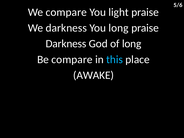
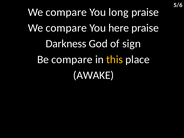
light: light -> long (119, 12)
darkness: darkness -> compare (66, 28)
You long: long -> here (119, 28)
of long: long -> sign (132, 44)
this colour: light blue -> yellow (115, 59)
